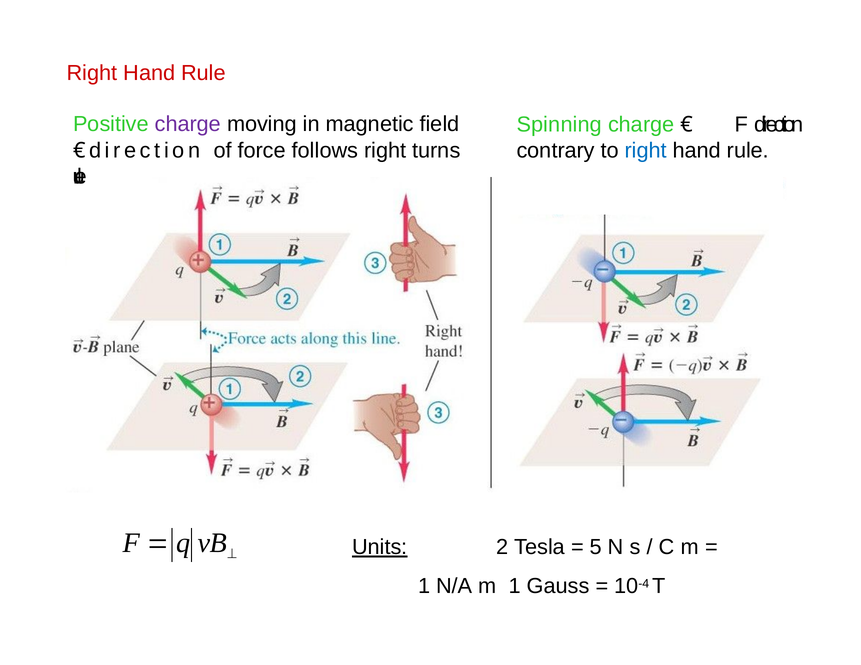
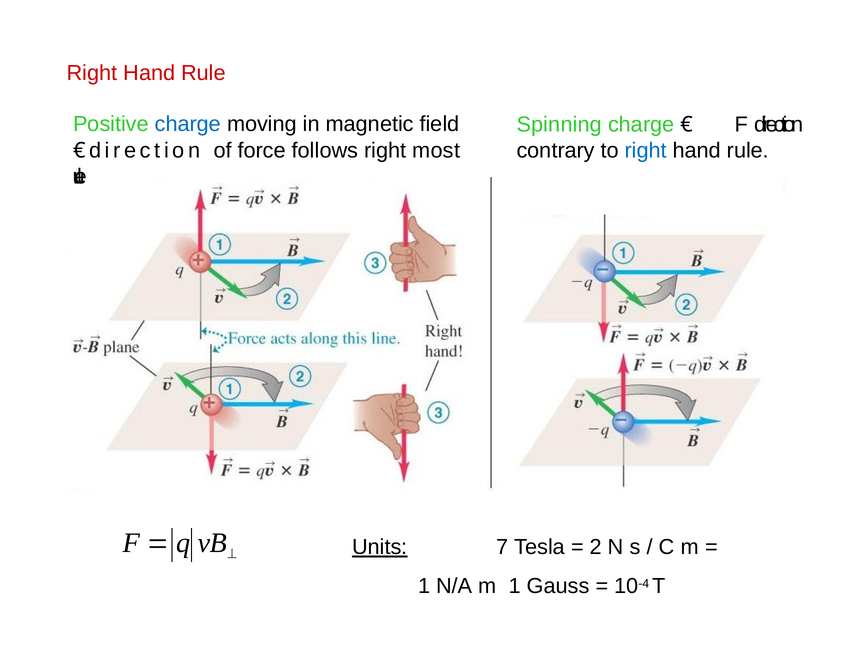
charge colour: purple -> blue (188, 124)
turns: turns -> most (436, 150)
2: 2 -> 7 (502, 547)
5: 5 -> 2 (596, 547)
